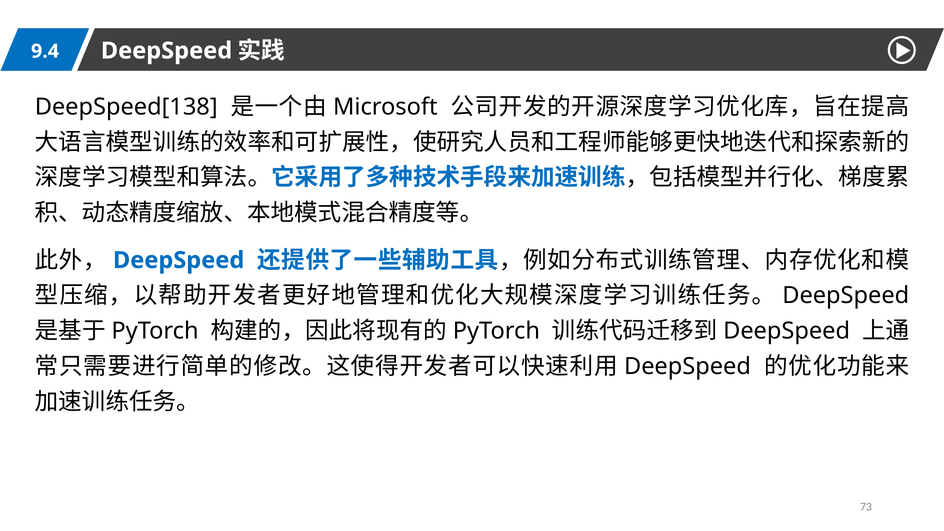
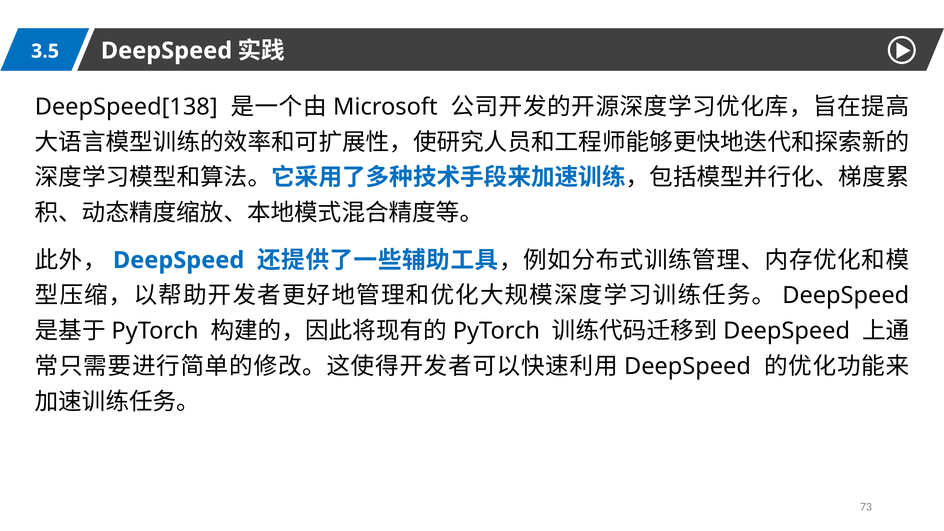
9.4: 9.4 -> 3.5 (45, 51)
